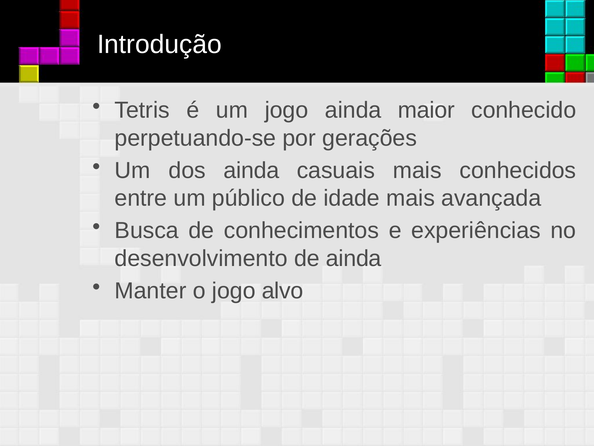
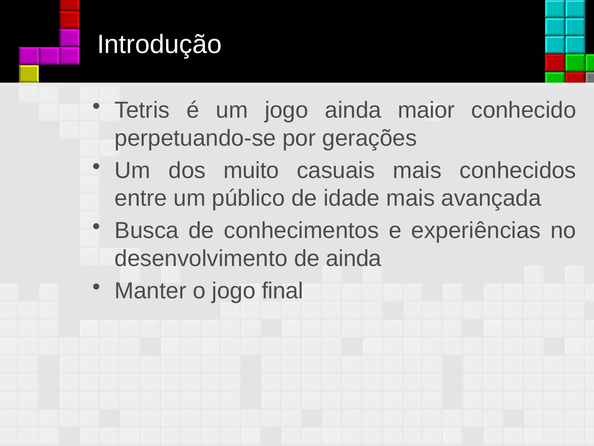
dos ainda: ainda -> muito (251, 170)
alvo: alvo -> final (283, 290)
